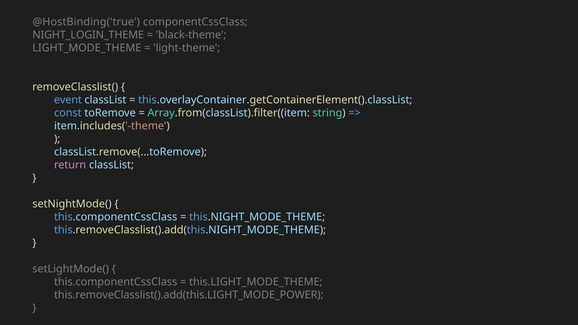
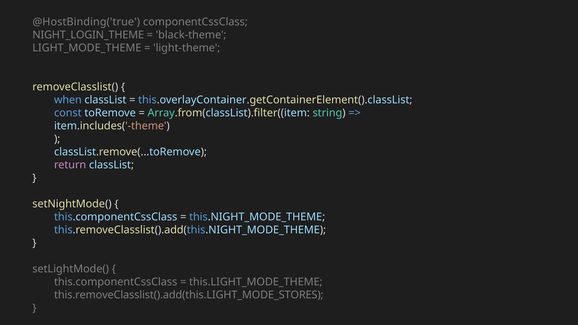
event: event -> when (68, 100)
this.removeClasslist().add(this.LIGHT_MODE_POWER: this.removeClasslist().add(this.LIGHT_MODE_POWER -> this.removeClasslist().add(this.LIGHT_MODE_STORES (189, 295)
